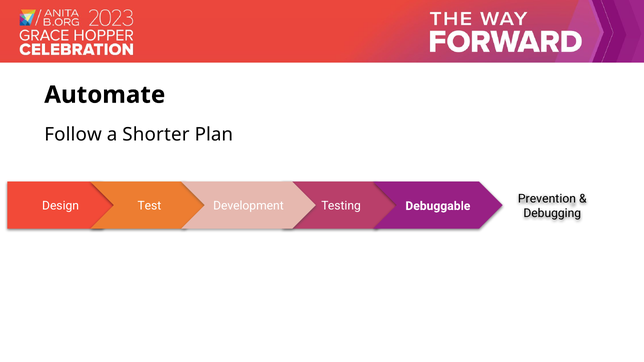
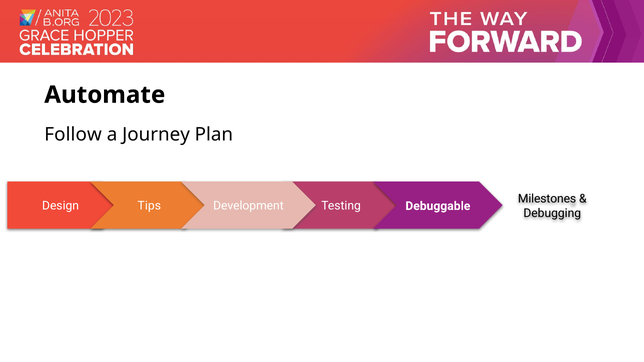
Shorter: Shorter -> Journey (156, 135)
Prevention: Prevention -> Milestones (547, 199)
Test: Test -> Tips (149, 206)
